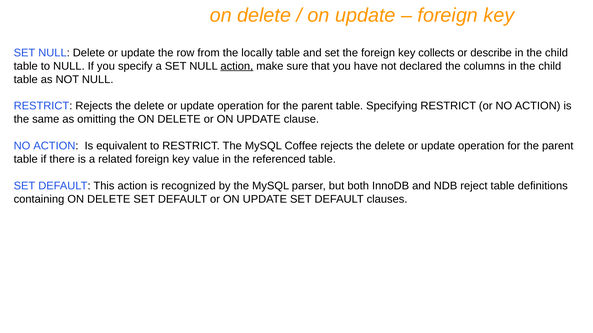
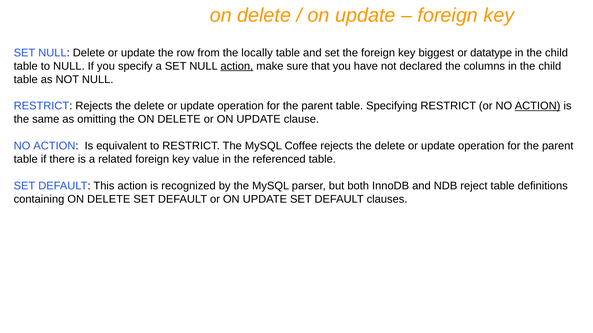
collects: collects -> biggest (436, 53)
describe: describe -> datatype (491, 53)
ACTION underline: none -> present (538, 106)
